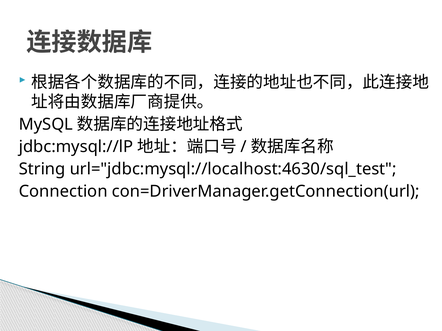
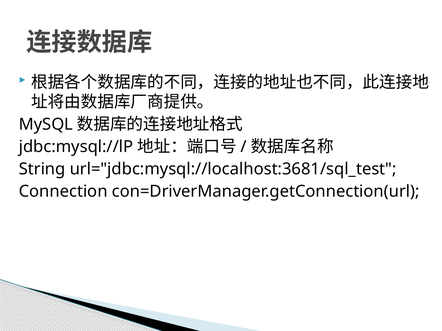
url="jdbc:mysql://localhost:4630/sql_test: url="jdbc:mysql://localhost:4630/sql_test -> url="jdbc:mysql://localhost:3681/sql_test (233, 169)
